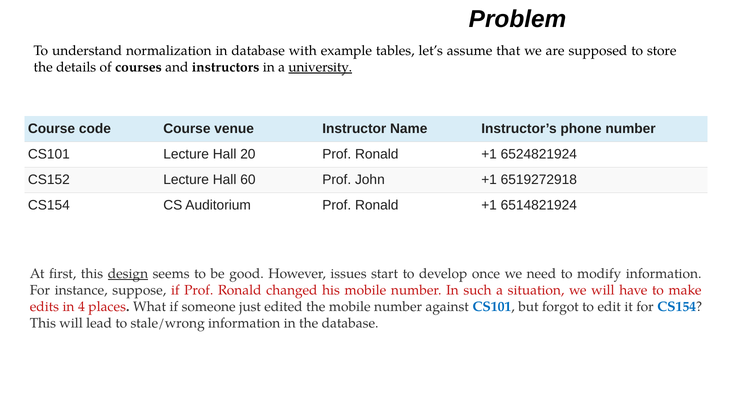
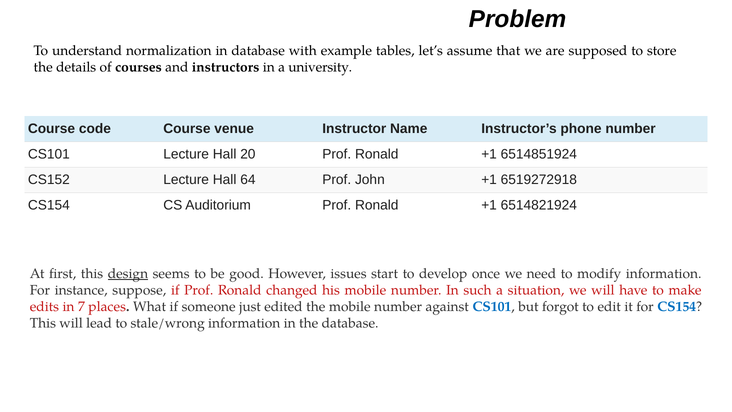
university underline: present -> none (320, 67)
6524821924: 6524821924 -> 6514851924 (539, 154)
60: 60 -> 64 (248, 180)
4: 4 -> 7 (81, 306)
